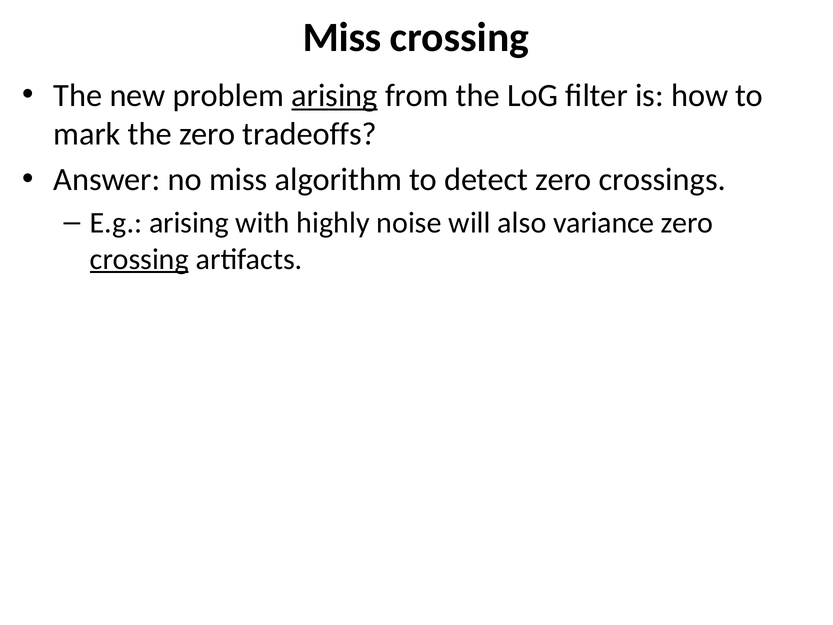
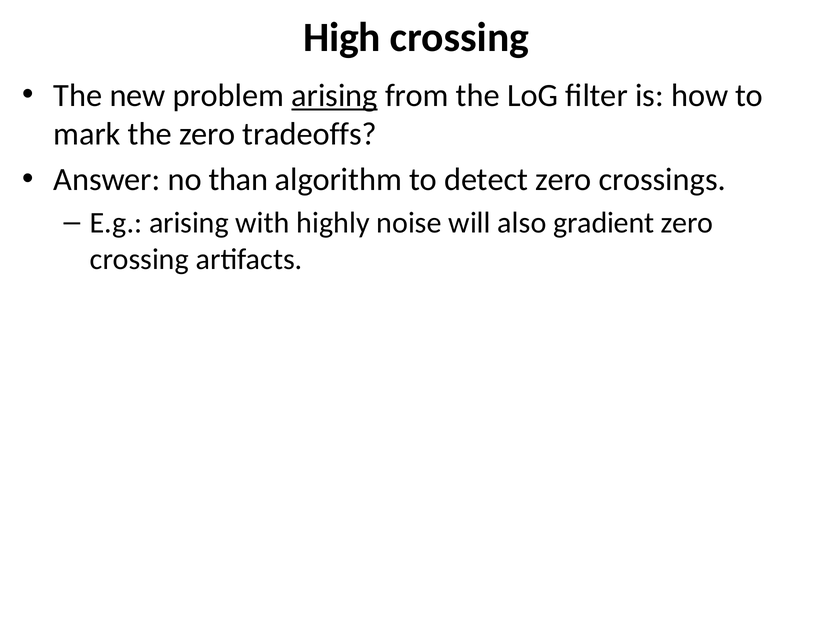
Miss: Miss -> High (342, 38)
no miss: miss -> than (238, 180)
variance: variance -> gradient (604, 223)
crossing underline: present -> none (139, 259)
